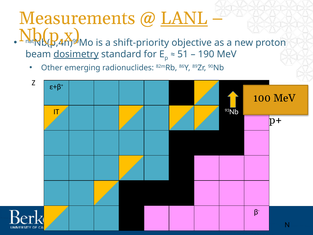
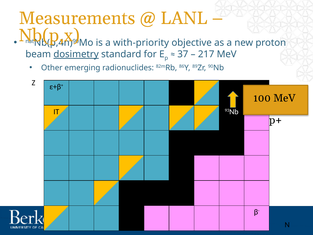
LANL underline: present -> none (184, 18)
shift-priority: shift-priority -> with-priority (141, 43)
51: 51 -> 37 (183, 54)
190: 190 -> 217 (206, 54)
